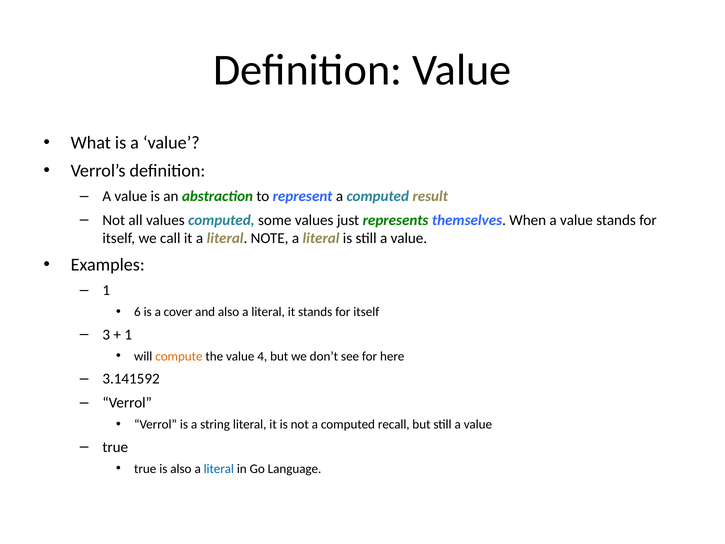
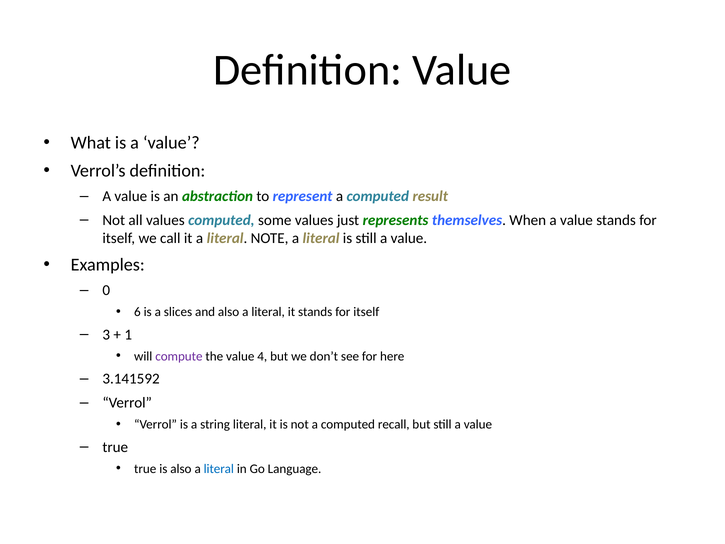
1: 1 -> 0 (106, 290)
cover: cover -> slices (178, 312)
compute colour: orange -> purple (179, 356)
